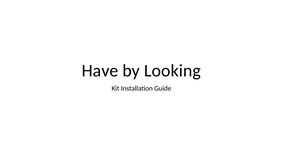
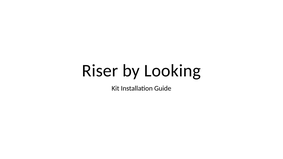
Have: Have -> Riser (100, 71)
